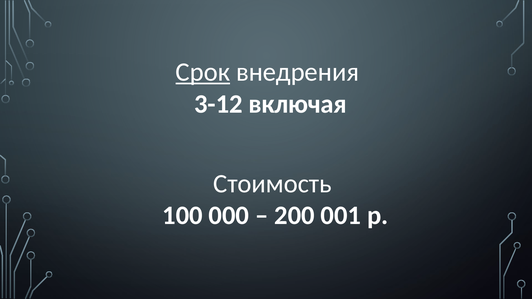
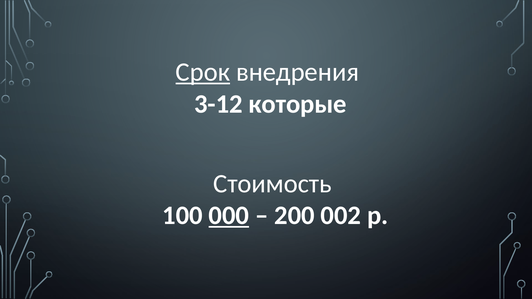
включая: включая -> которые (298, 104)
000 underline: none -> present (229, 216)
001: 001 -> 002 (341, 216)
